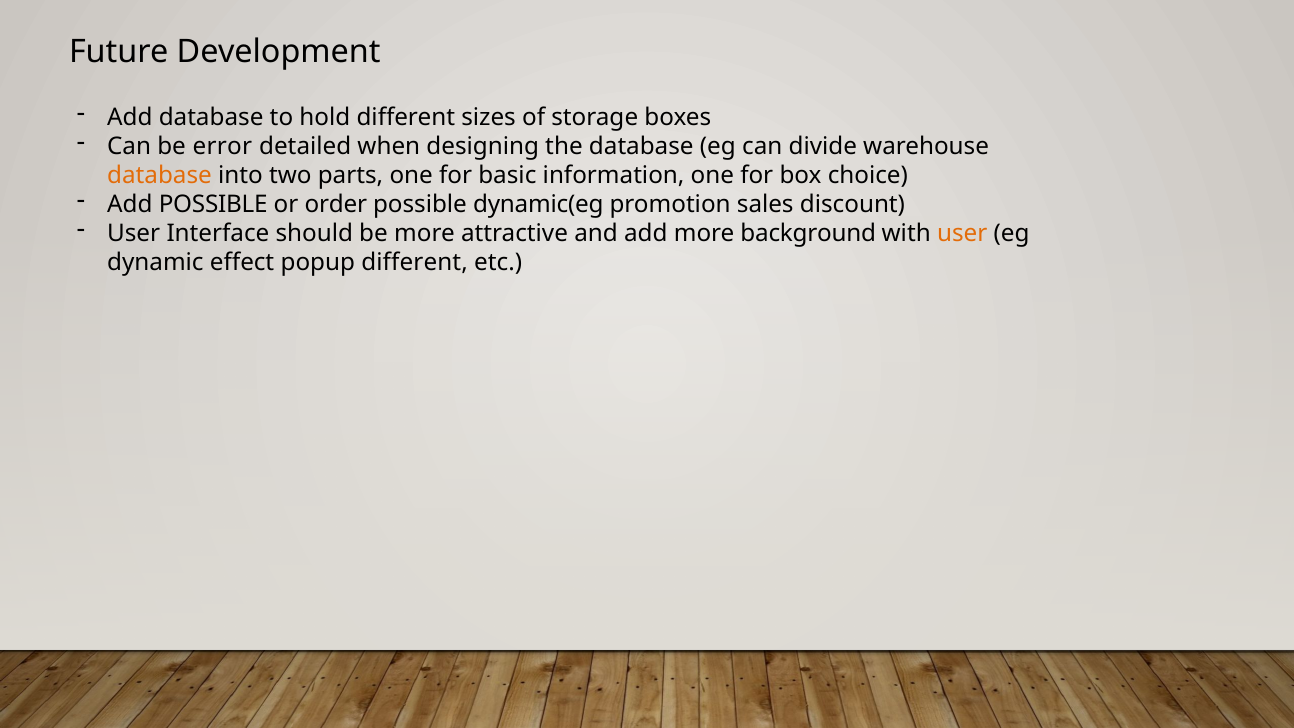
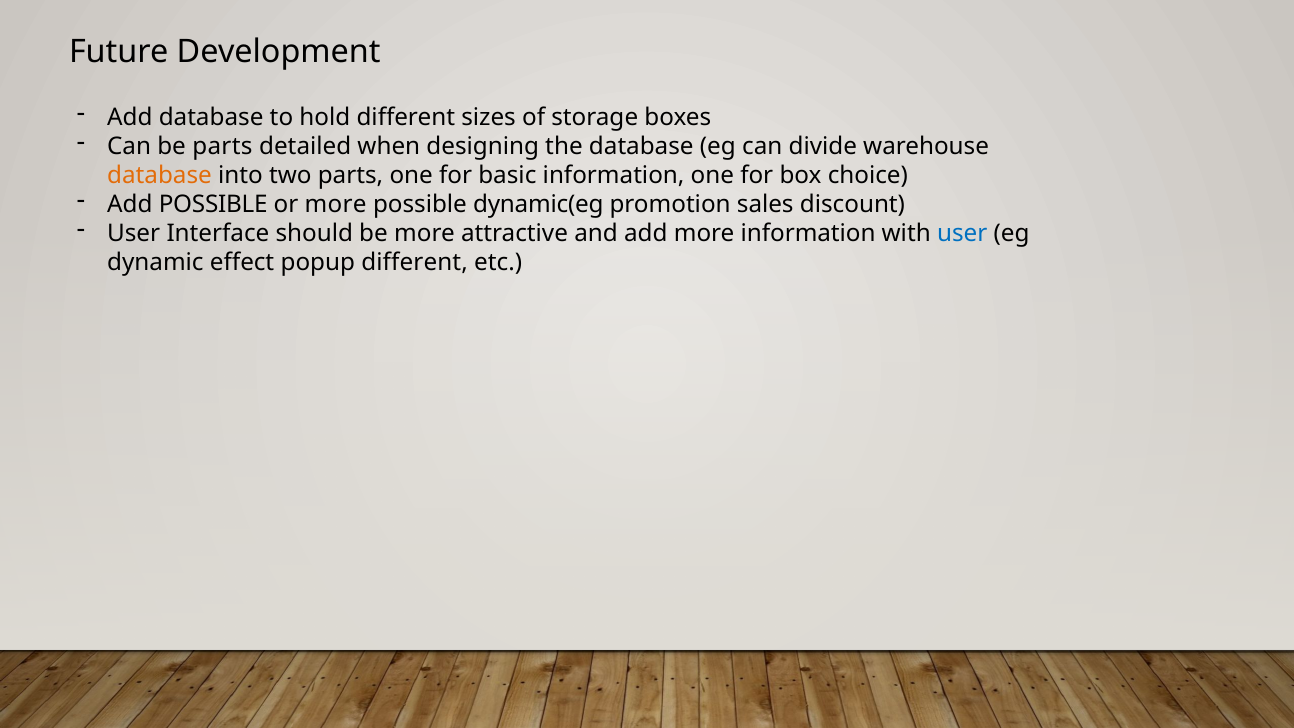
be error: error -> parts (222, 146)
or order: order -> more (336, 204)
more background: background -> information (808, 234)
user colour: orange -> blue (962, 234)
